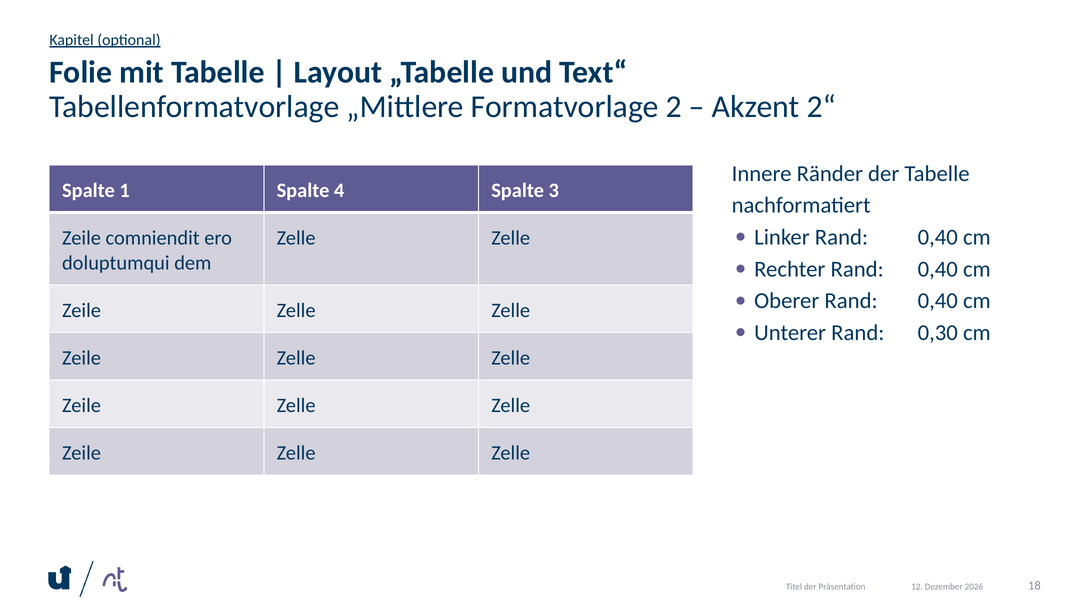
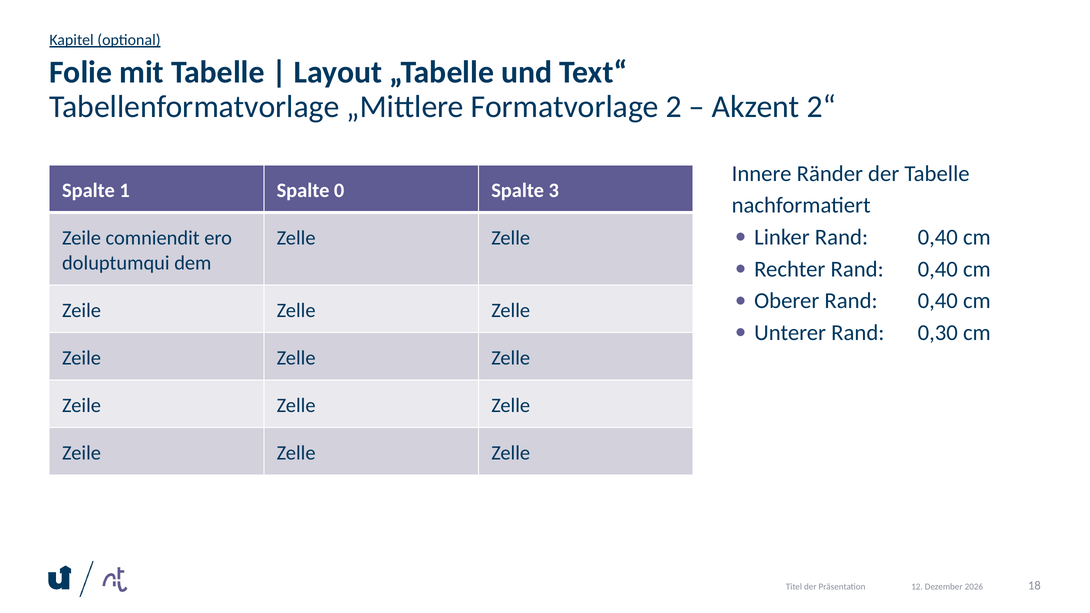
4: 4 -> 0 (339, 191)
